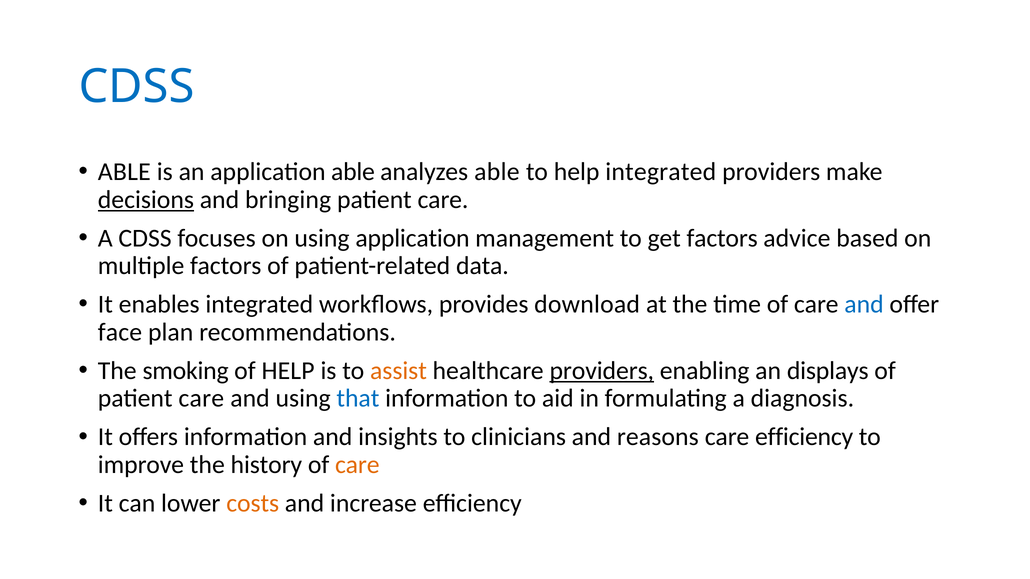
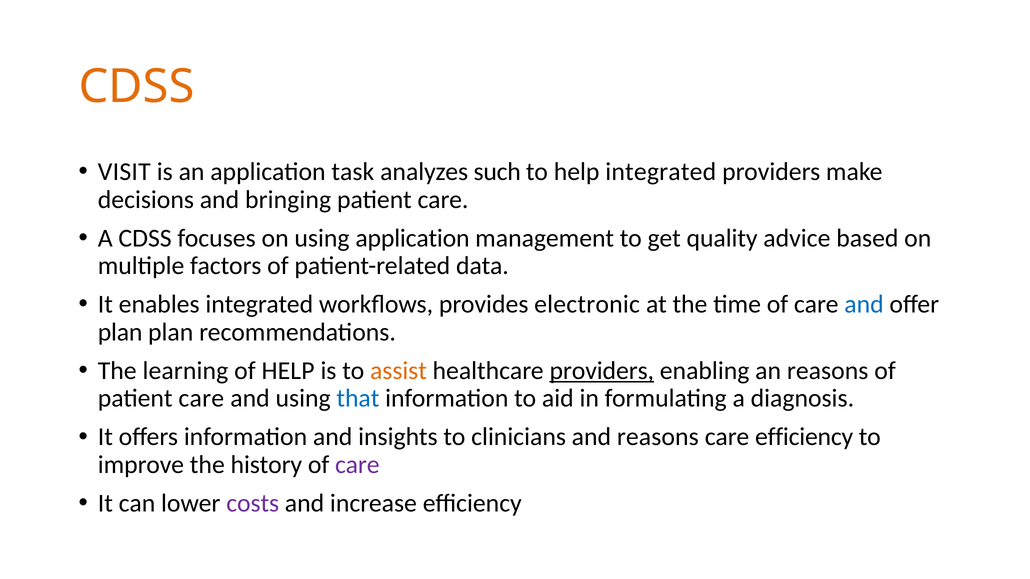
CDSS colour: blue -> orange (137, 87)
ABLE: ABLE -> VISIT (124, 172)
application able: able -> task (353, 172)
analyzes able: able -> such (497, 172)
decisions underline: present -> none (146, 200)
get factors: factors -> quality (722, 238)
download: download -> electronic (587, 305)
face: face -> plan (120, 332)
smoking: smoking -> learning (185, 371)
an displays: displays -> reasons (828, 371)
care colour: orange -> purple (357, 465)
costs colour: orange -> purple (253, 504)
